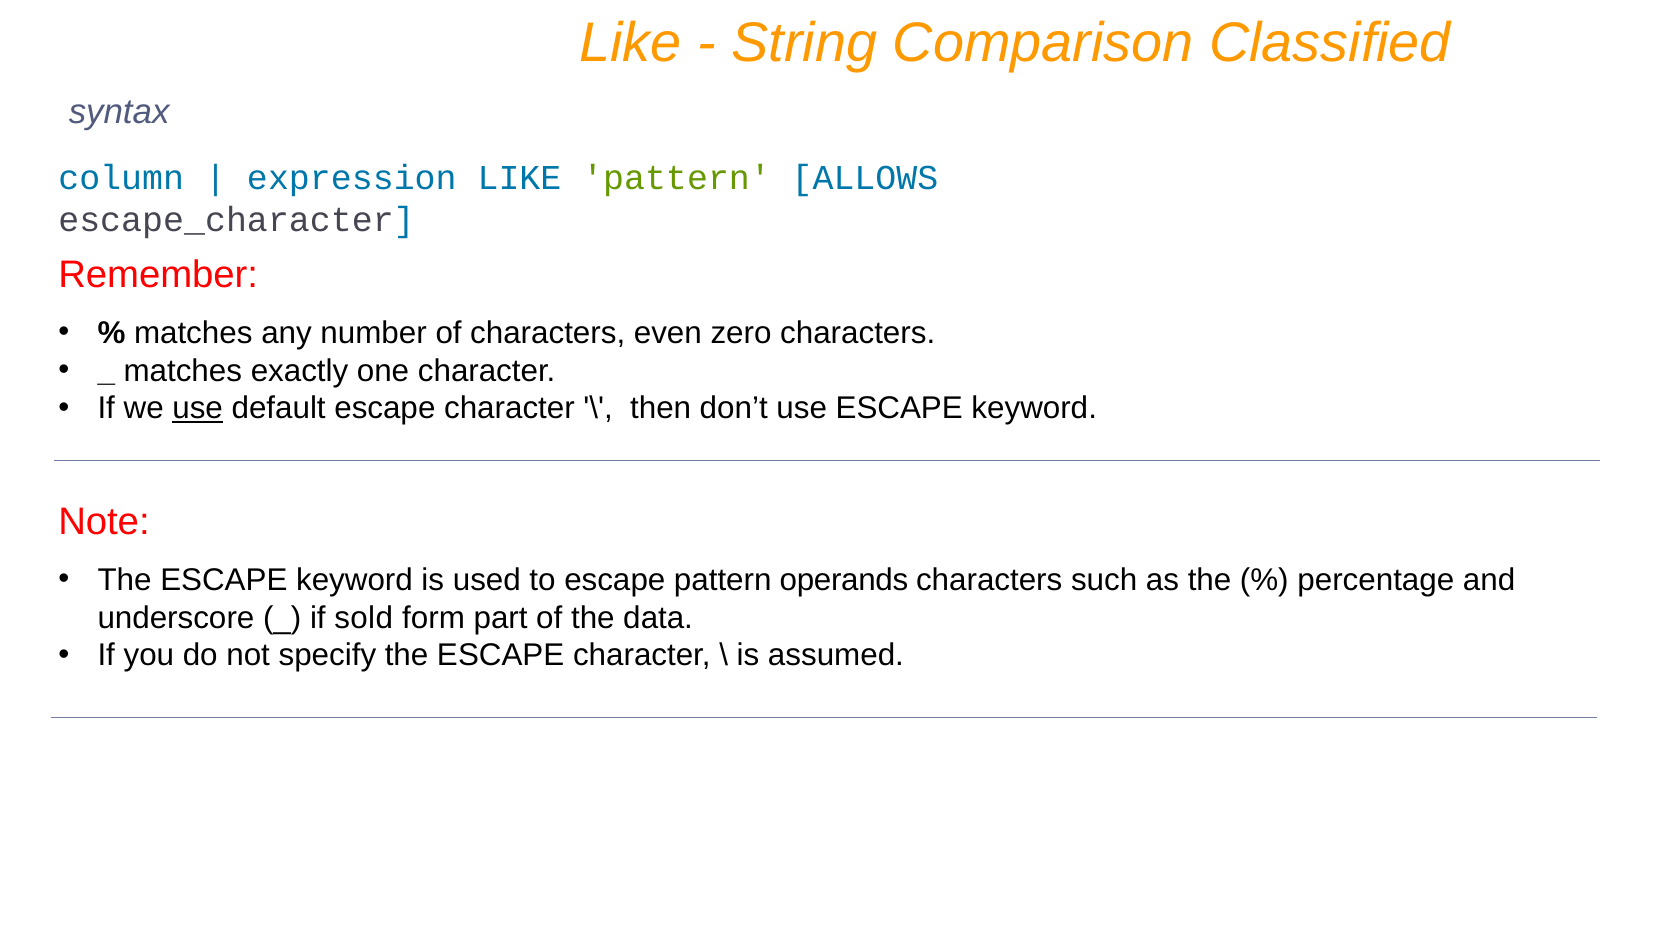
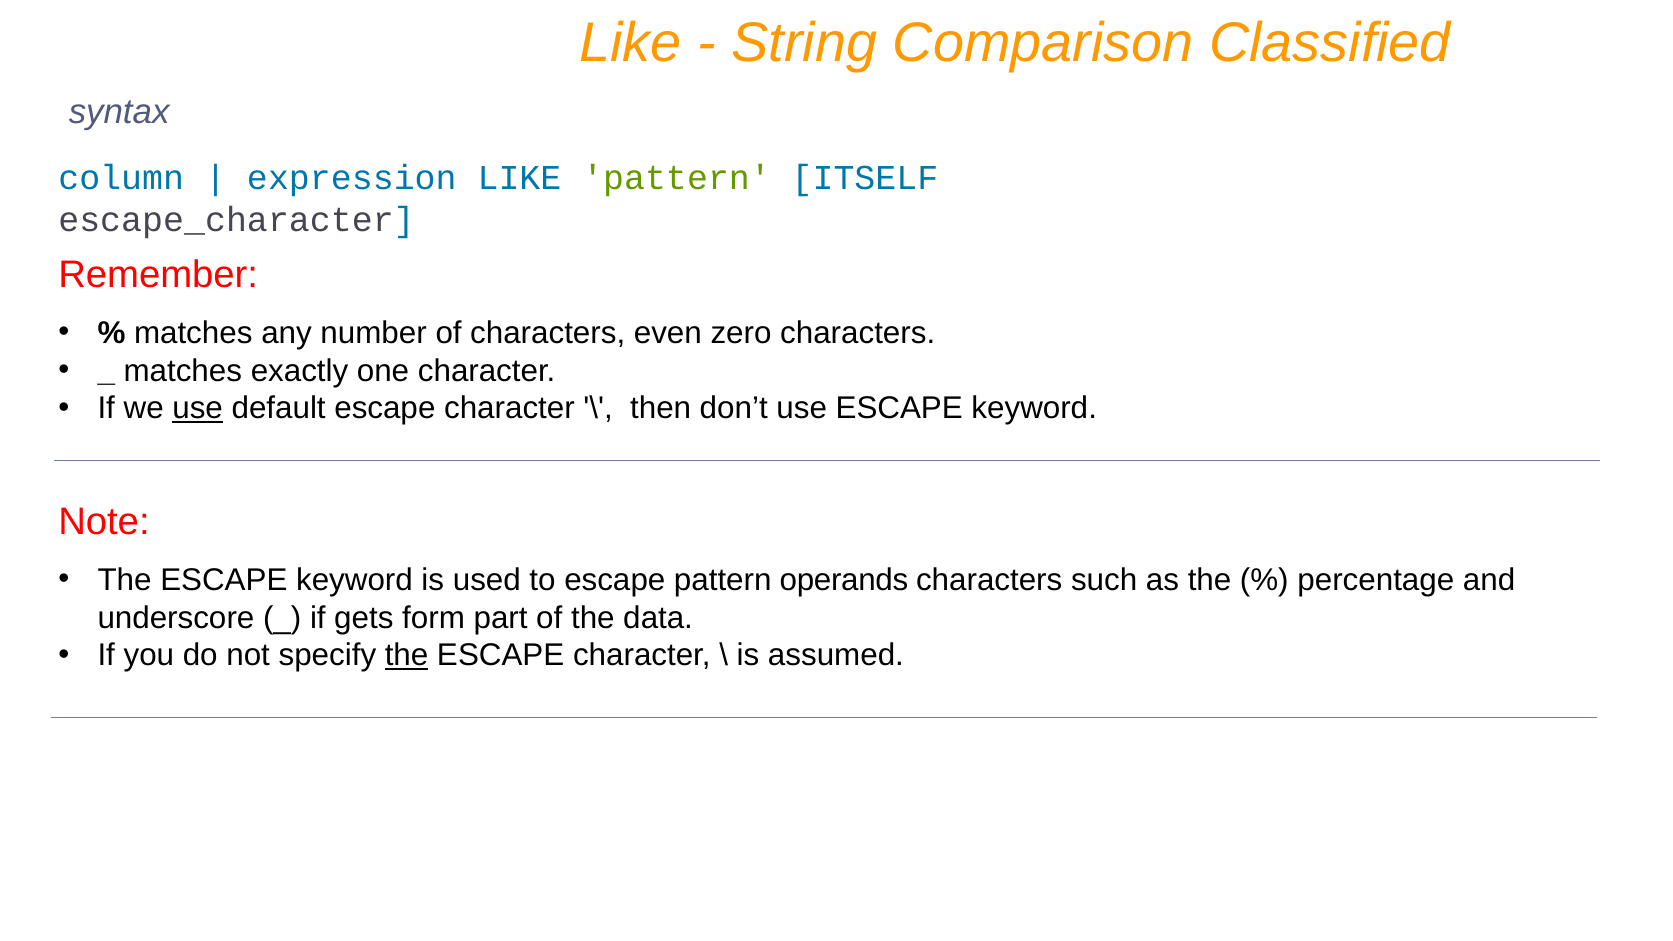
ALLOWS: ALLOWS -> ITSELF (865, 178)
sold: sold -> gets (364, 618)
the underline: none -> present (407, 655)
